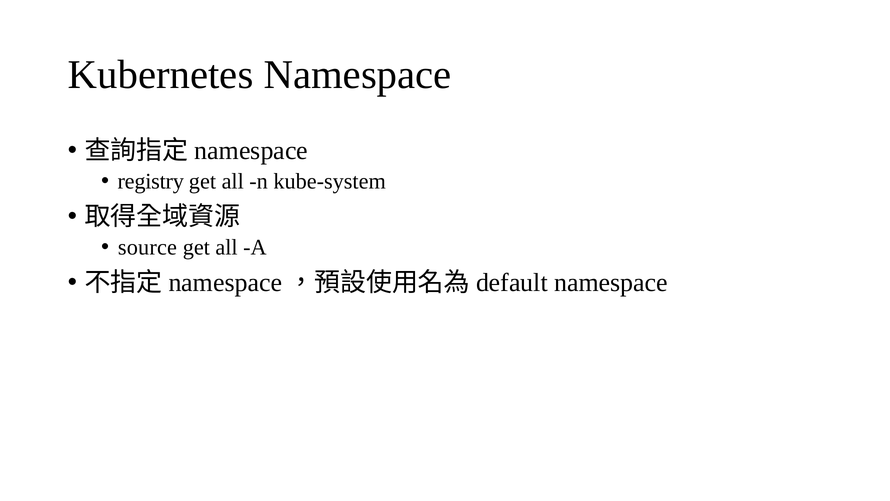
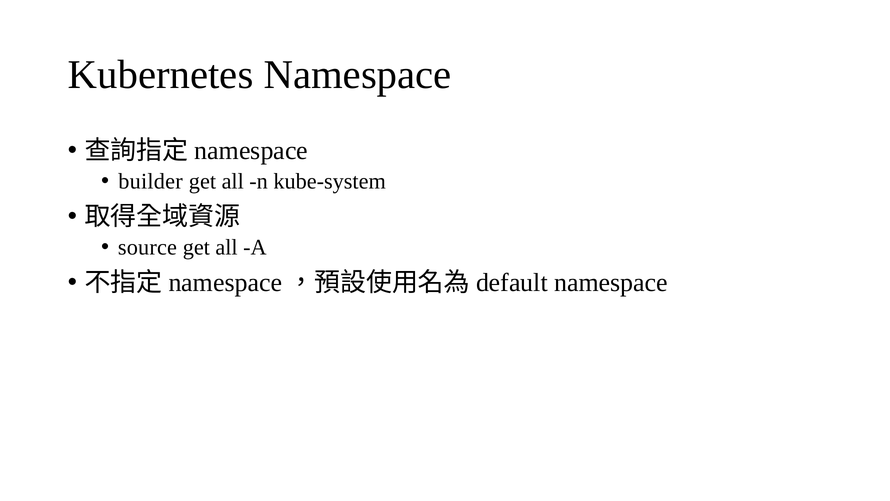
registry: registry -> builder (151, 181)
